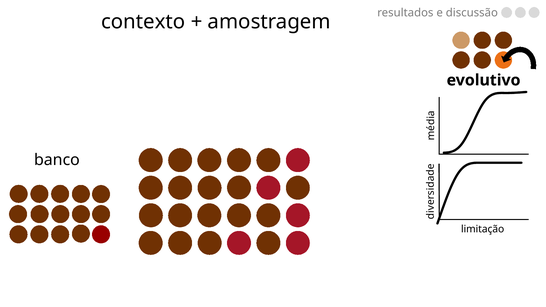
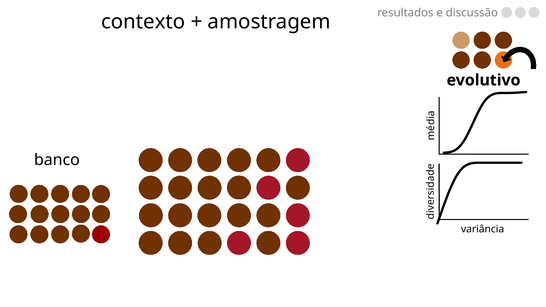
limitação: limitação -> variância (483, 229)
